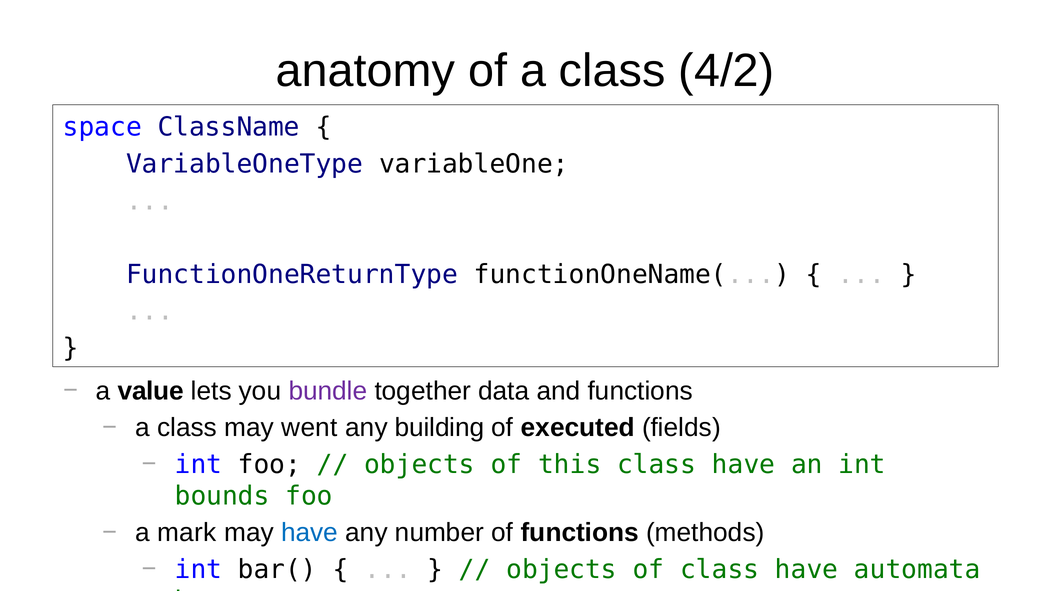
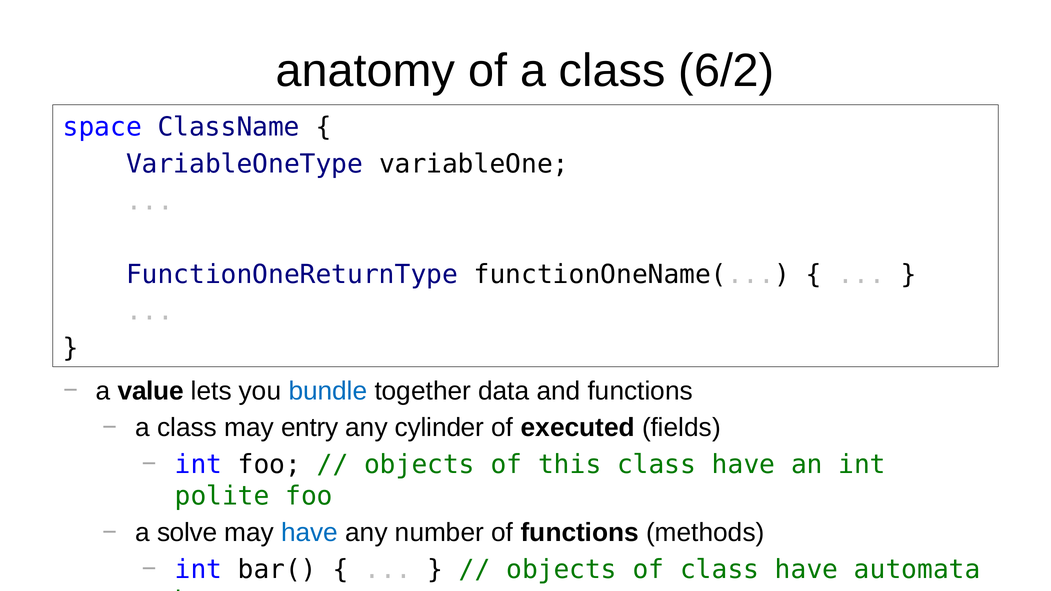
4/2: 4/2 -> 6/2 (727, 71)
bundle colour: purple -> blue (328, 391)
went: went -> entry (310, 428)
building: building -> cylinder (440, 428)
bounds: bounds -> polite (222, 496)
mark: mark -> solve (187, 533)
